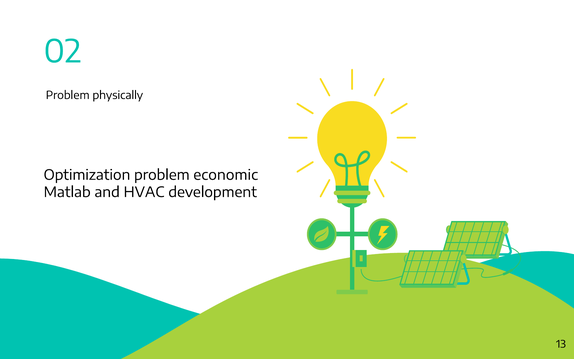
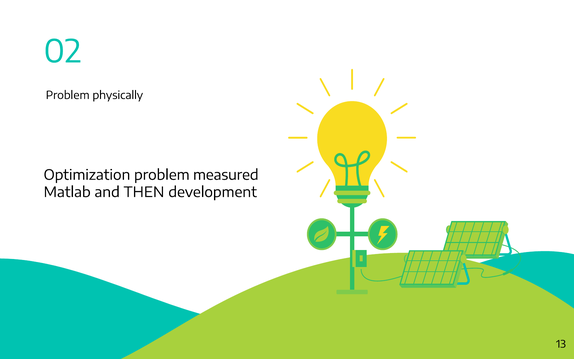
economic: economic -> measured (226, 175)
HVAC: HVAC -> THEN (144, 192)
